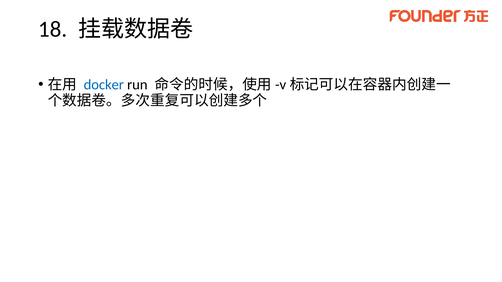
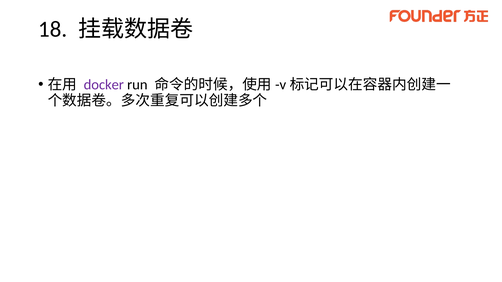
docker colour: blue -> purple (104, 85)
